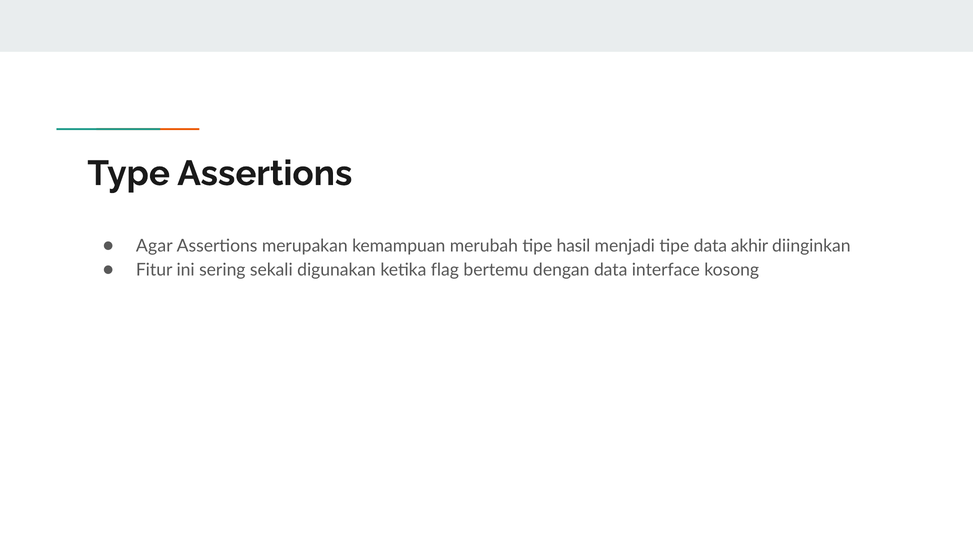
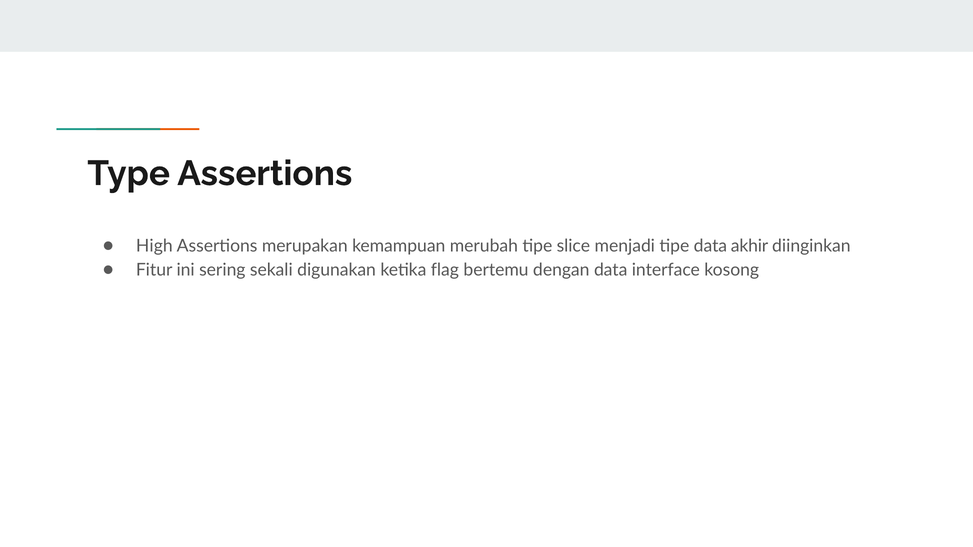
Agar: Agar -> High (154, 246)
hasil: hasil -> slice (573, 246)
